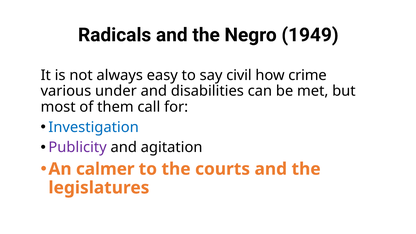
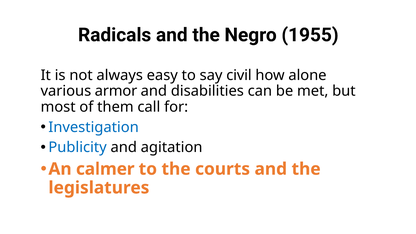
1949: 1949 -> 1955 (310, 35)
crime: crime -> alone (307, 75)
under: under -> armor (116, 91)
Publicity colour: purple -> blue (78, 147)
